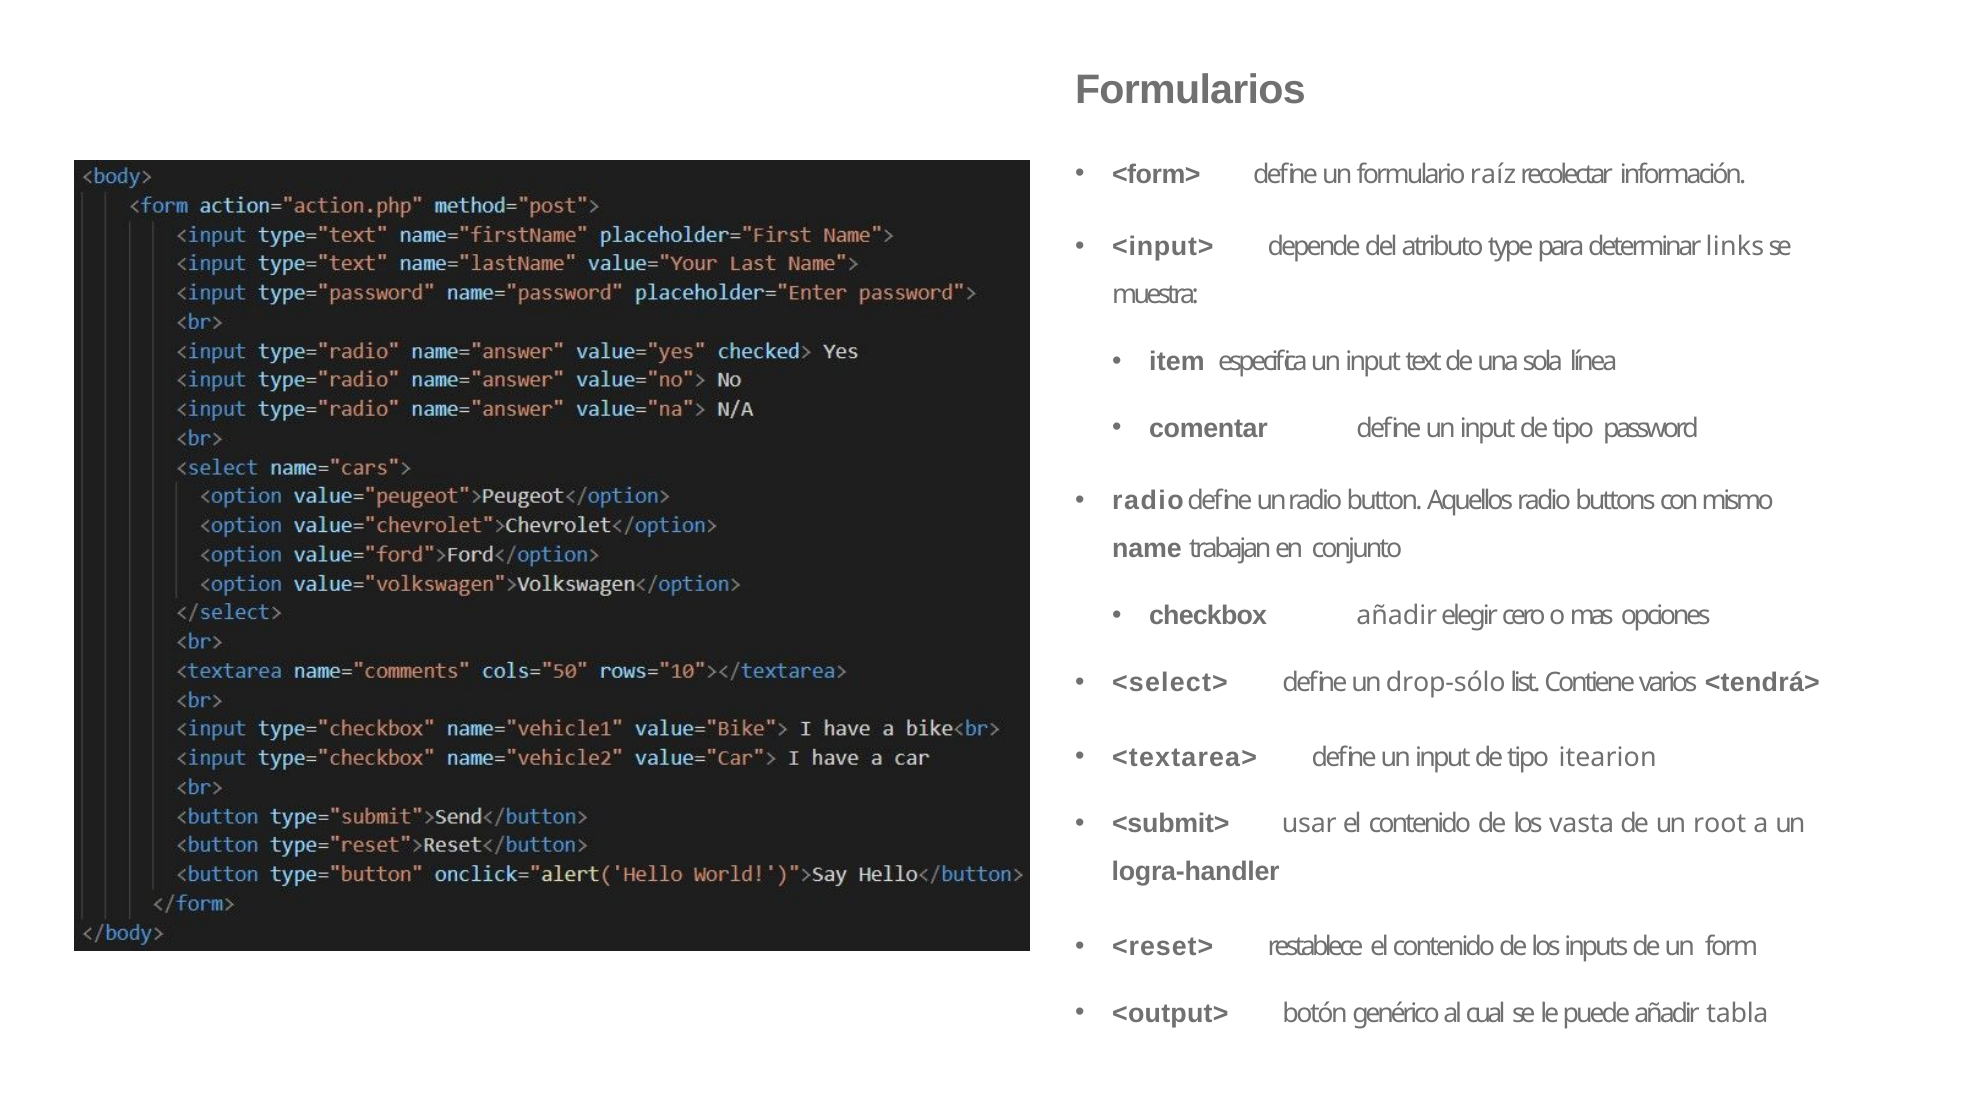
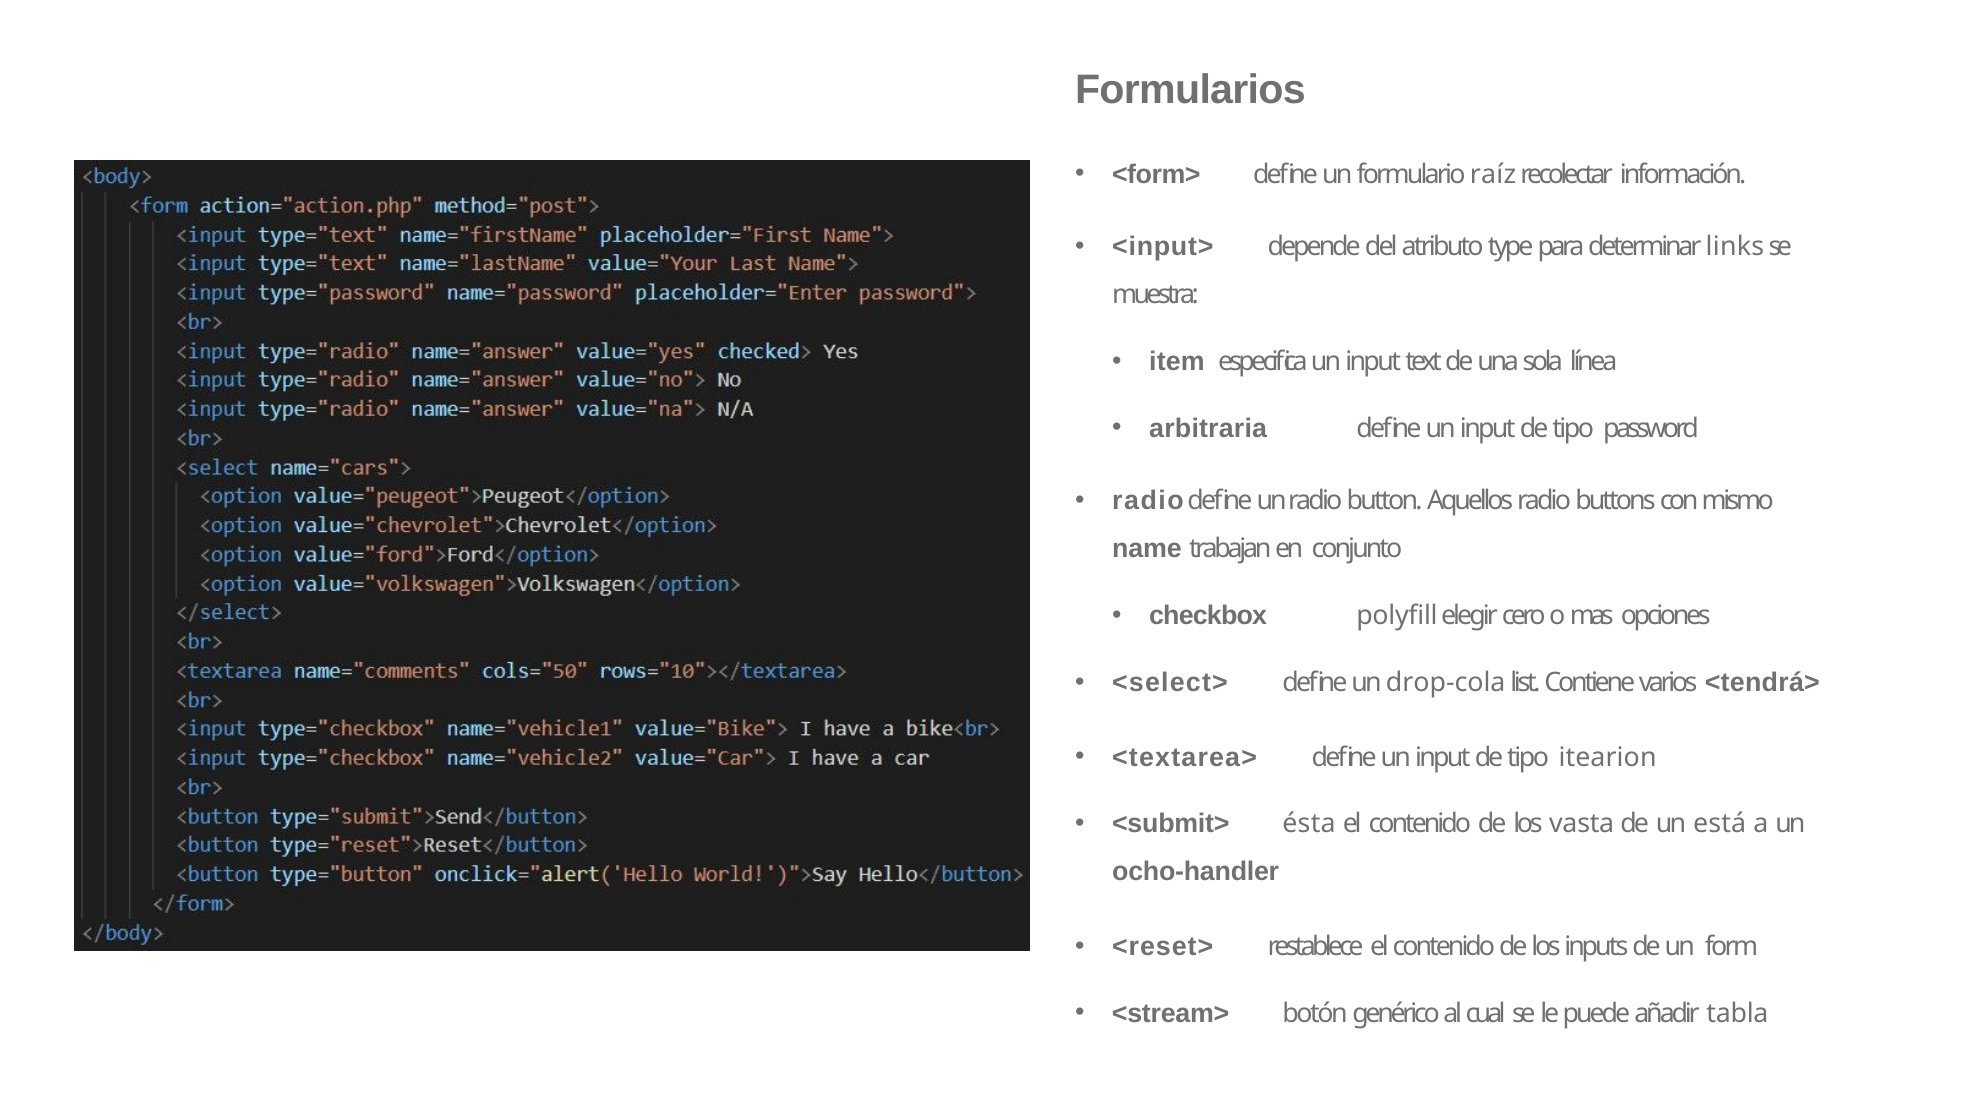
comentar: comentar -> arbitraria (1208, 429)
checkbox añadir: añadir -> polyfill (1397, 616)
drop-sólo: drop-sólo -> drop-cola (1446, 683)
usar: usar -> ésta (1309, 824)
root: root -> está (1720, 824)
logra-handler: logra-handler -> ocho-handler (1196, 872)
<output>: <output> -> <stream> (1171, 1014)
